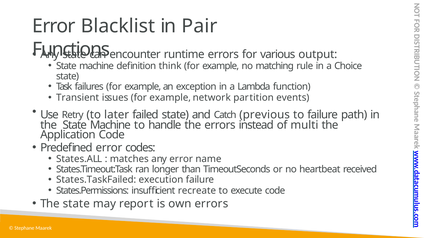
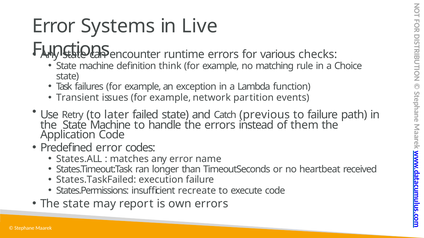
Blacklist: Blacklist -> Systems (118, 26)
Pair: Pair -> Live (200, 26)
output: output -> checks (318, 55)
multi: multi -> them (305, 125)
